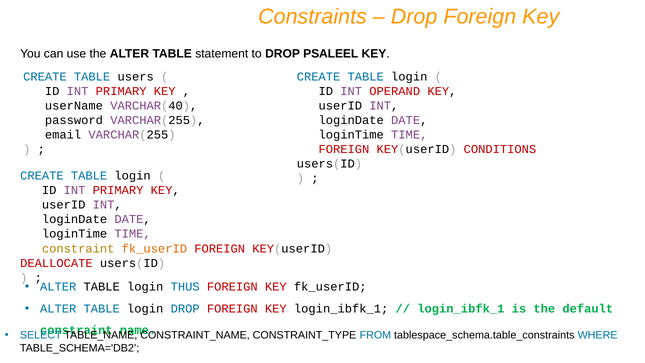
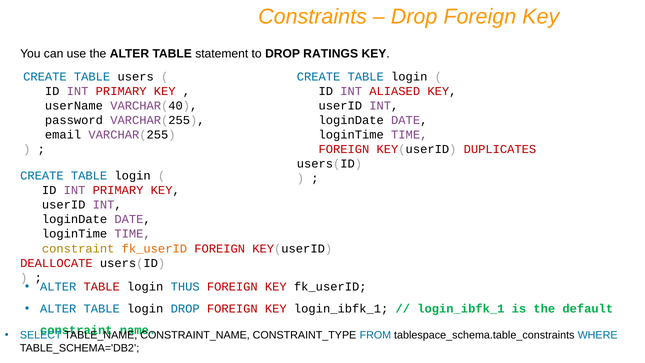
PSALEEL: PSALEEL -> RATINGS (331, 54)
OPERAND: OPERAND -> ALIASED (395, 91)
CONDITIONS: CONDITIONS -> DUPLICATES (500, 149)
TABLE colour: black -> red (102, 287)
